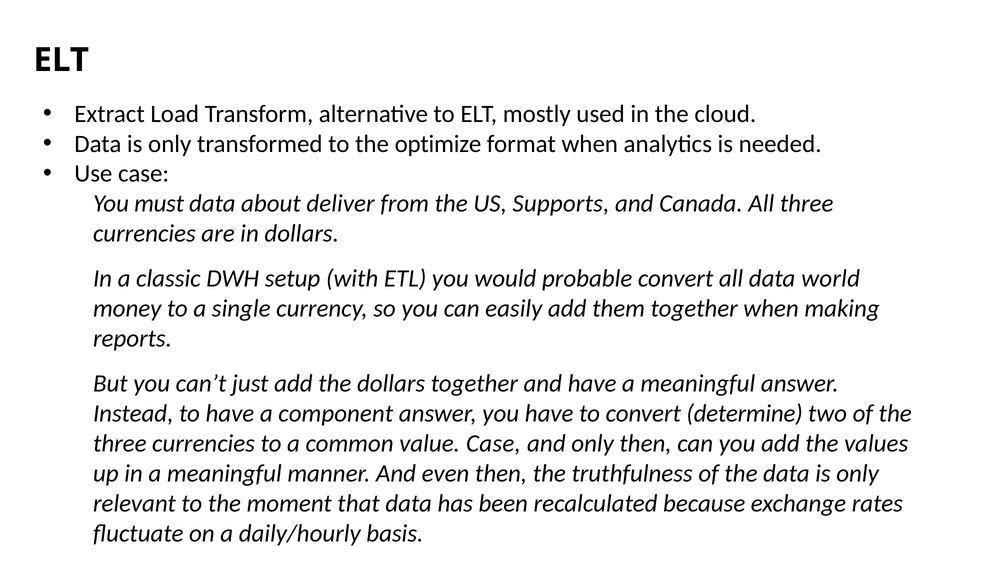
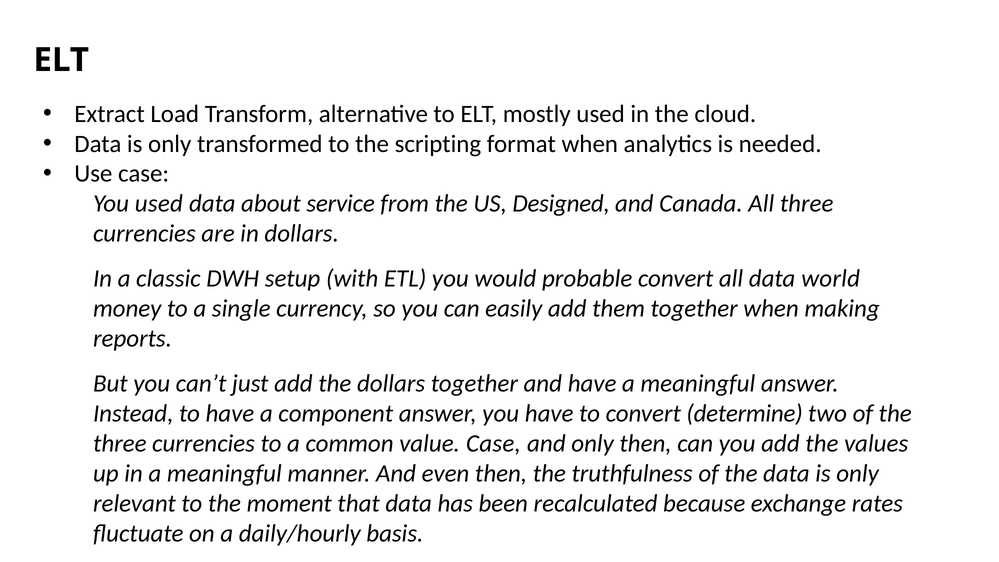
optimize: optimize -> scripting (438, 144)
You must: must -> used (159, 204)
deliver: deliver -> service (341, 204)
Supports: Supports -> Designed (561, 204)
